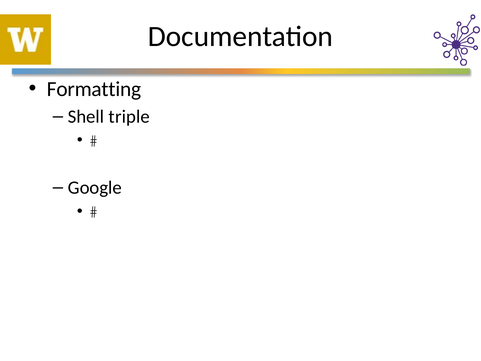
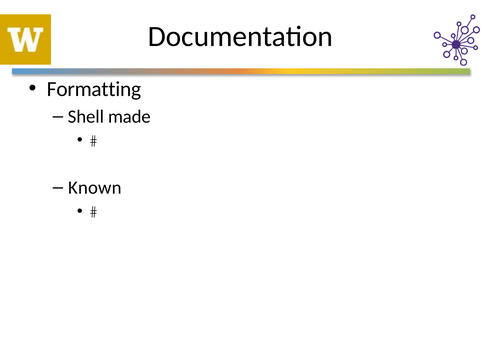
triple: triple -> made (129, 116)
Google: Google -> Known (95, 188)
